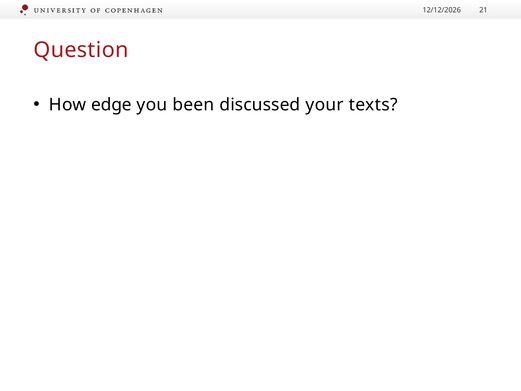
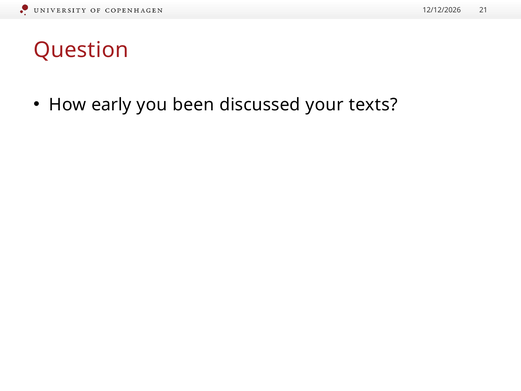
edge: edge -> early (111, 105)
